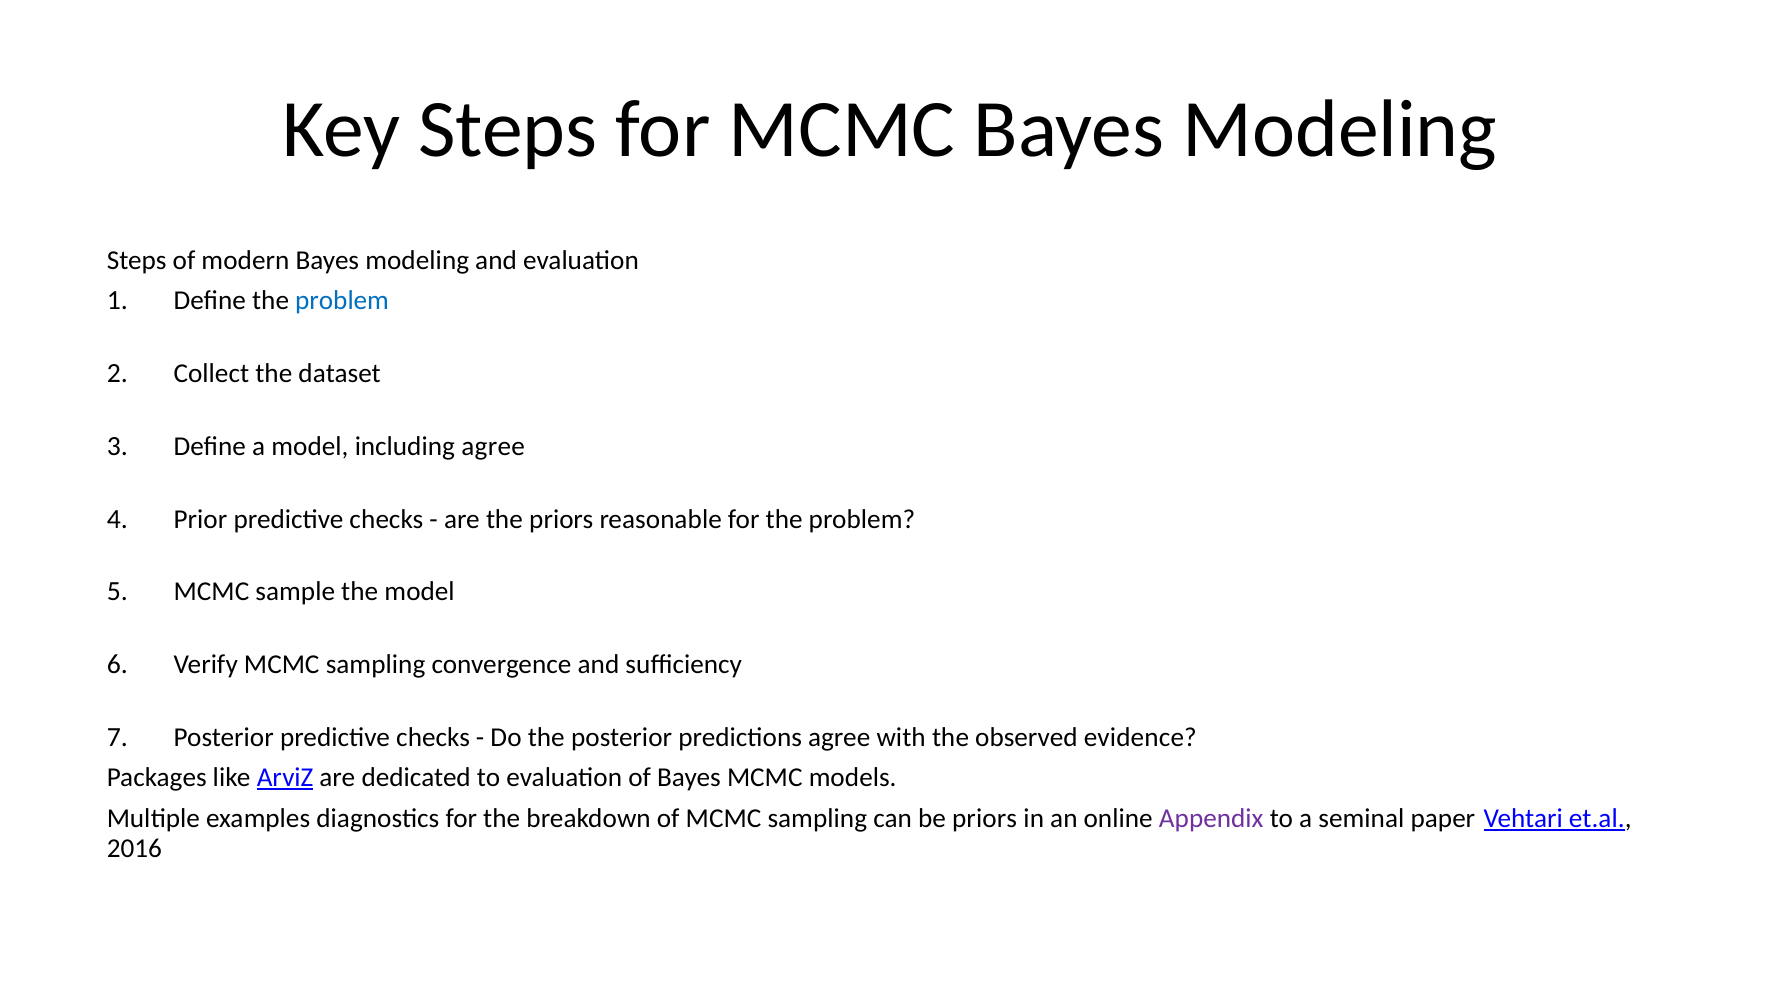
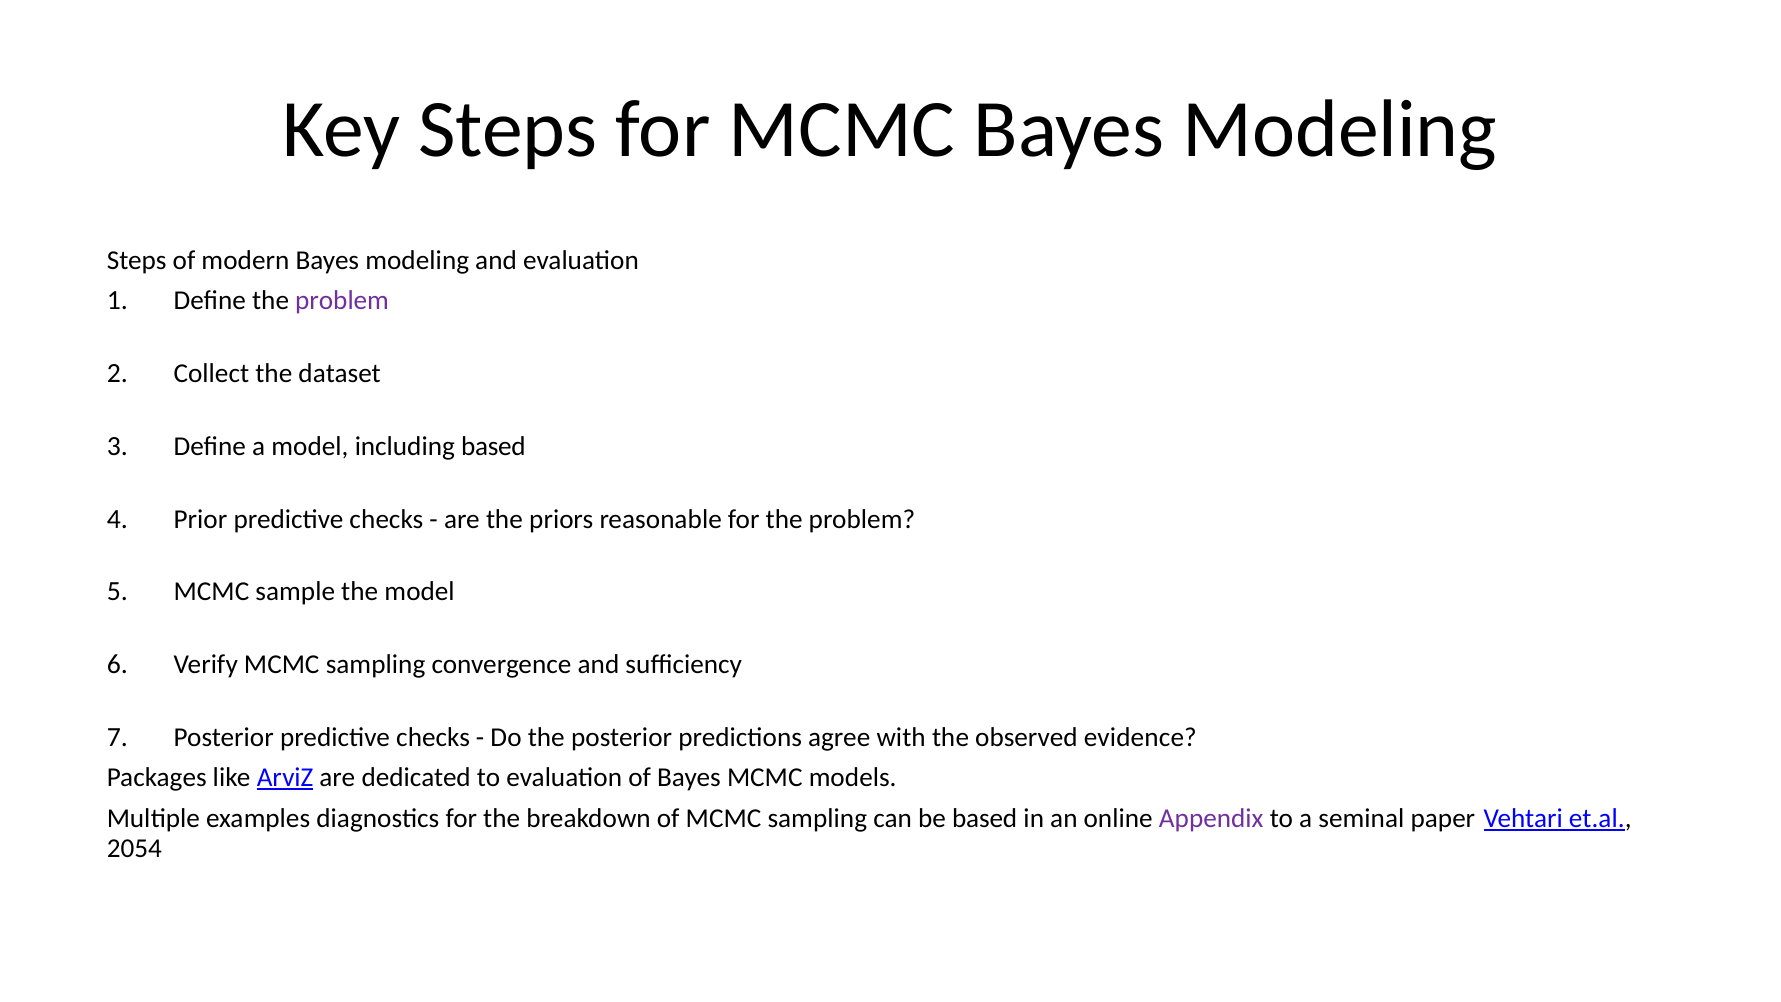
problem colour: blue -> purple (342, 301)
including agree: agree -> based (493, 446)
be priors: priors -> based (985, 818)
2016: 2016 -> 2054 (134, 848)
